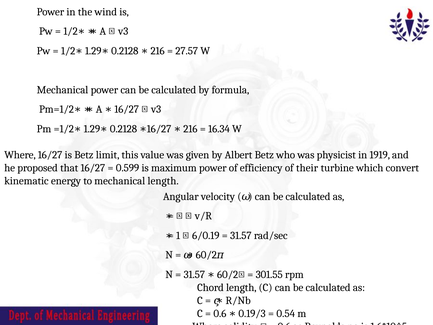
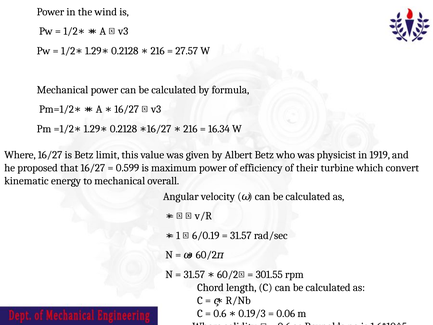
mechanical length: length -> overall (163, 181)
0.54: 0.54 -> 0.06 (286, 313)
